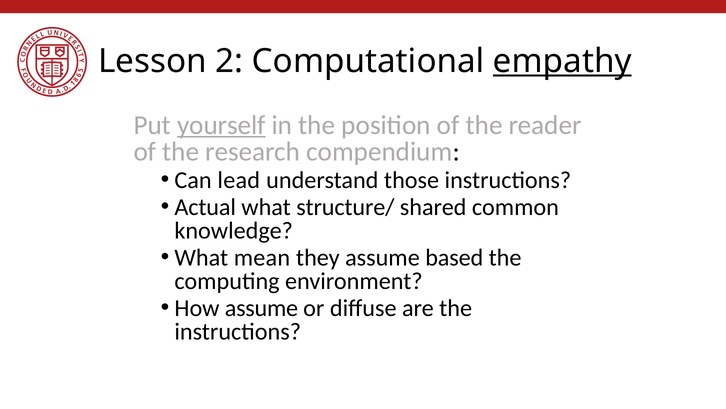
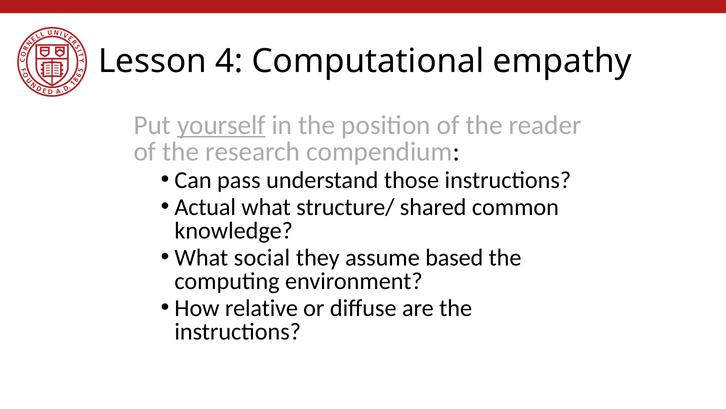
2: 2 -> 4 (229, 61)
empathy underline: present -> none (562, 61)
lead: lead -> pass (239, 180)
mean: mean -> social (262, 257)
How assume: assume -> relative (261, 308)
